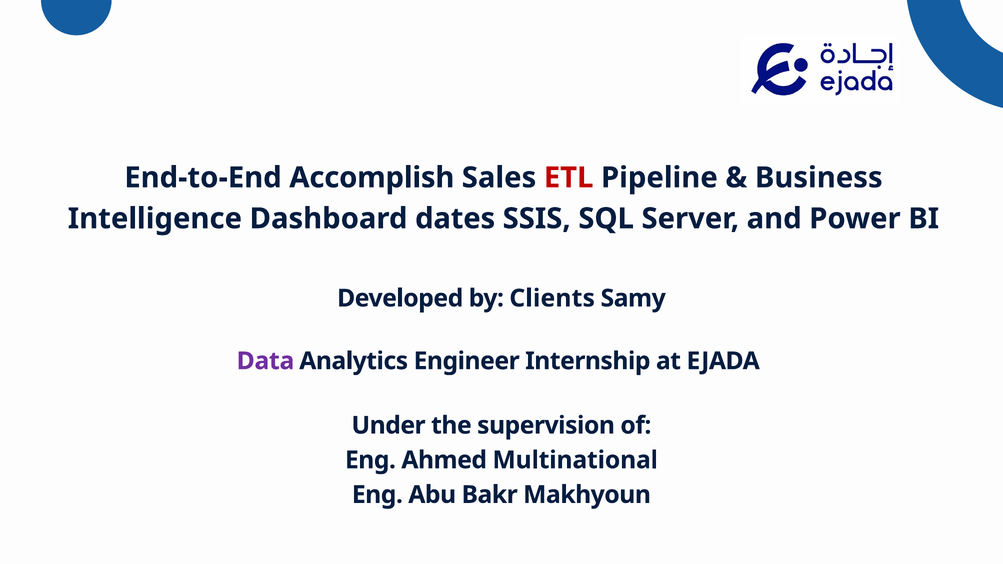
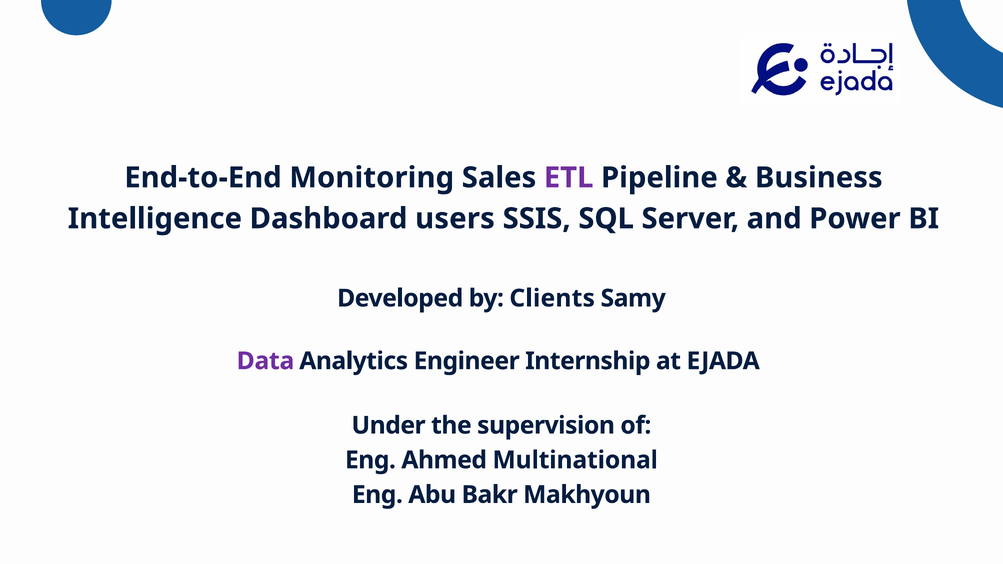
Accomplish: Accomplish -> Monitoring (372, 178)
ETL colour: red -> purple (569, 178)
dates: dates -> users (455, 219)
